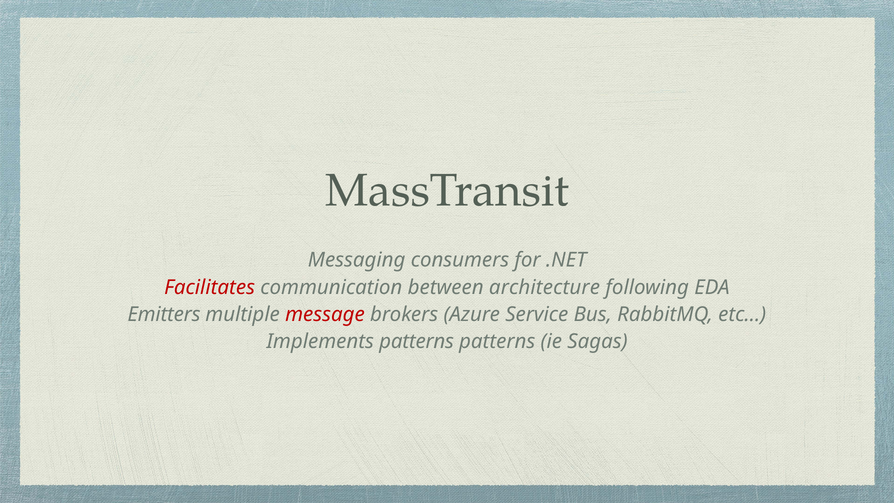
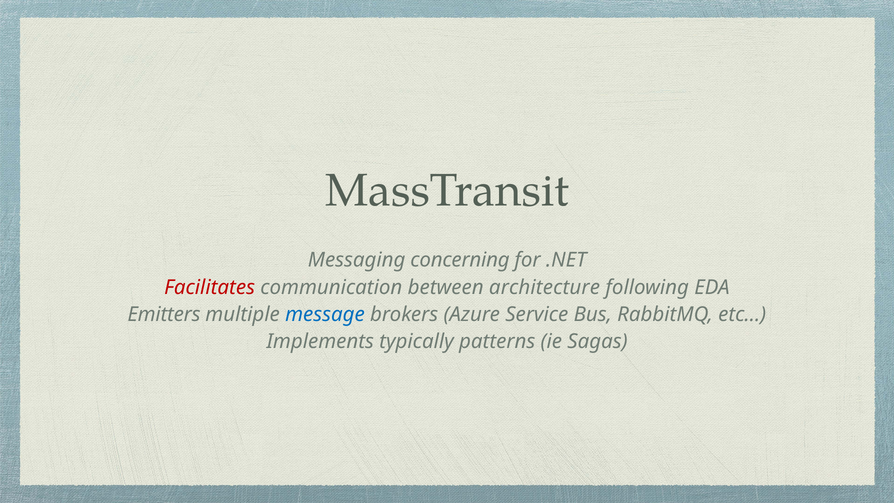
consumers: consumers -> concerning (460, 260)
message colour: red -> blue (325, 314)
Implements patterns: patterns -> typically (416, 341)
